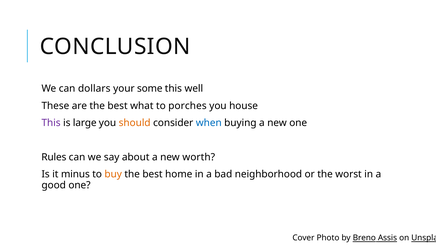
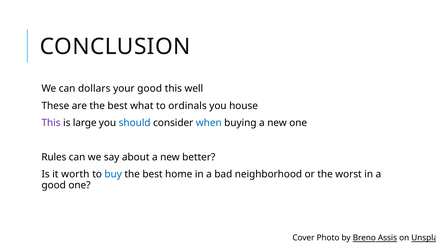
your some: some -> good (150, 89)
porches: porches -> ordinals (187, 106)
should colour: orange -> blue (135, 123)
worth: worth -> better (199, 157)
minus: minus -> worth (75, 174)
buy colour: orange -> blue (113, 174)
